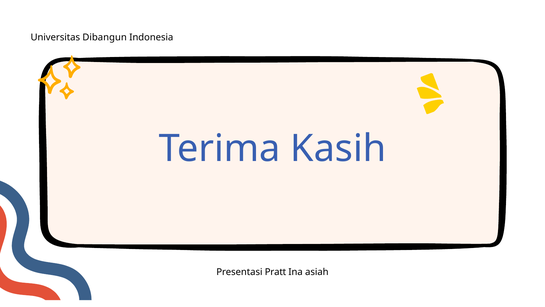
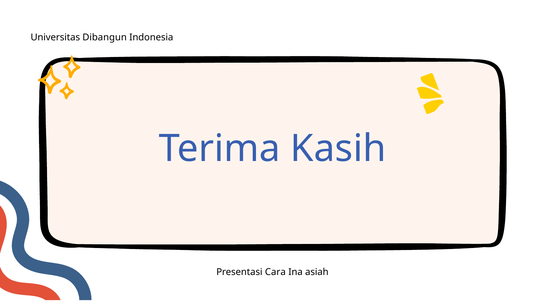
Pratt: Pratt -> Cara (275, 272)
